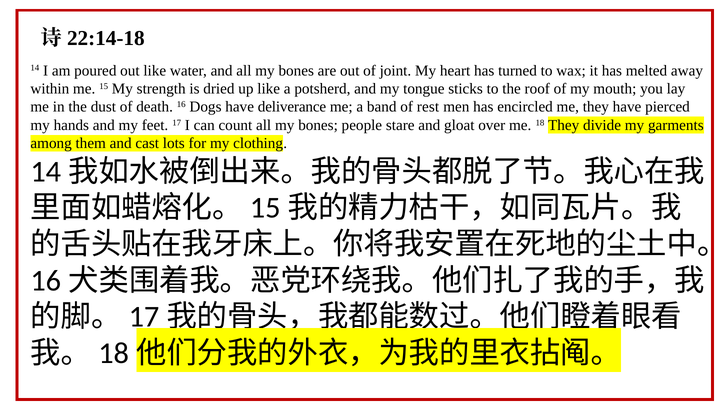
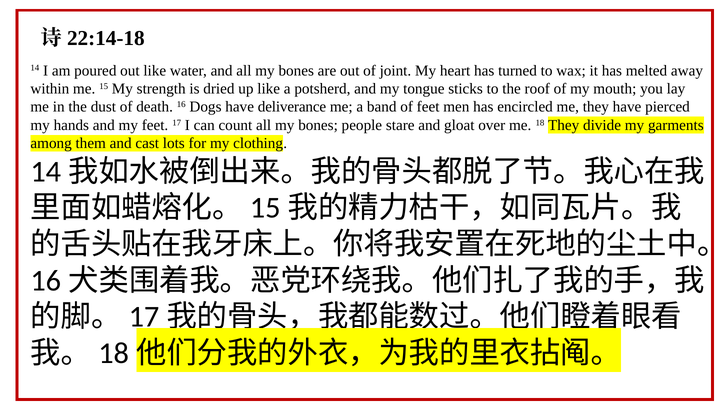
of rest: rest -> feet (428, 107)
